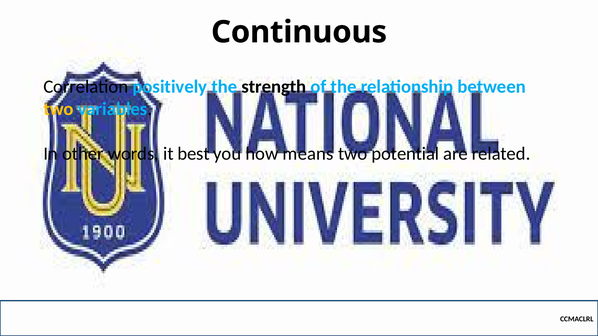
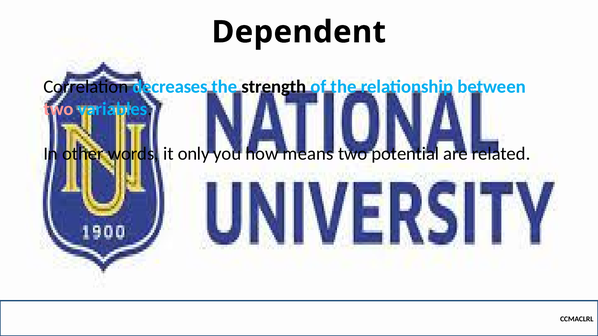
Continuous: Continuous -> Dependent (299, 32)
positively: positively -> decreases (170, 87)
two colour: yellow -> pink (59, 109)
best: best -> only (194, 154)
